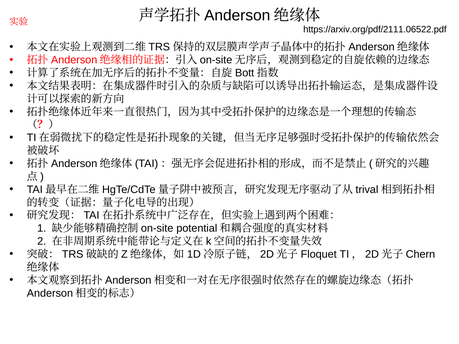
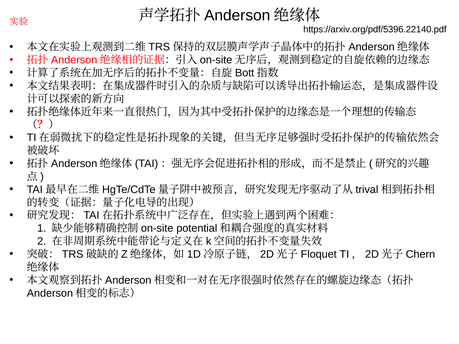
https://arxiv.org/pdf/2111.06522.pdf: https://arxiv.org/pdf/2111.06522.pdf -> https://arxiv.org/pdf/5396.22140.pdf (375, 29)
